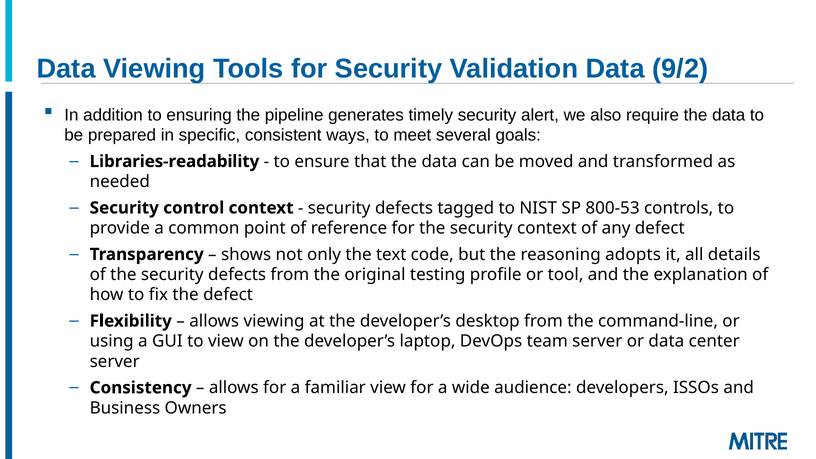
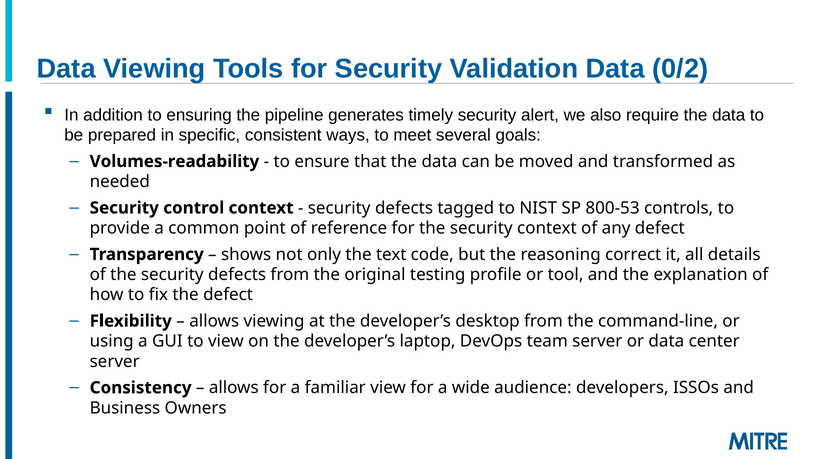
9/2: 9/2 -> 0/2 (680, 69)
Libraries-readability: Libraries-readability -> Volumes-readability (174, 161)
adopts: adopts -> correct (633, 254)
